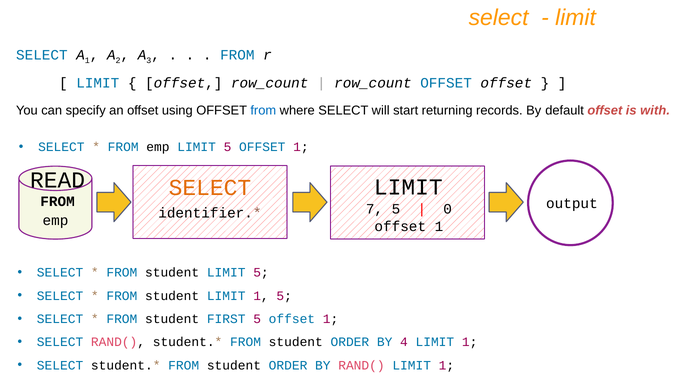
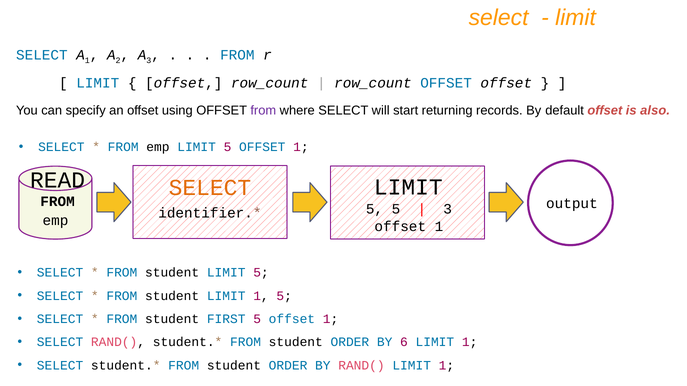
from colour: blue -> purple (263, 111)
with: with -> also (655, 111)
7: 7 -> 5 (374, 209)
0: 0 -> 3 (448, 209)
4: 4 -> 6 (404, 343)
